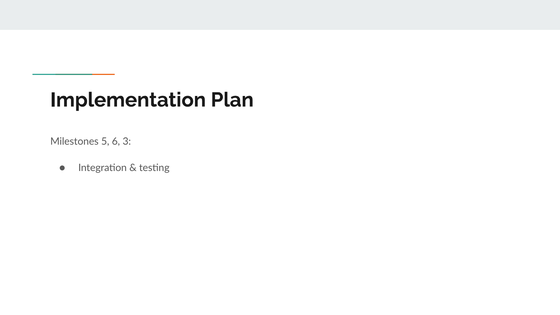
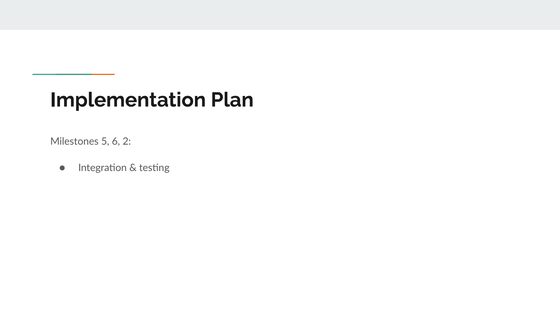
3: 3 -> 2 (127, 142)
